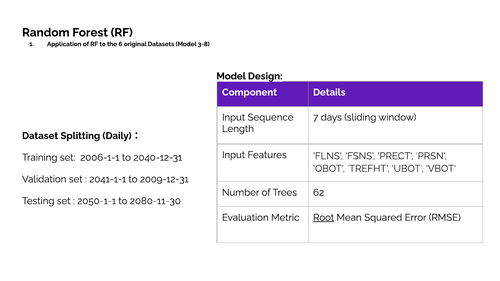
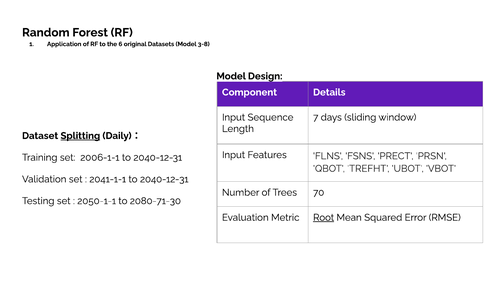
Splitting underline: none -> present (80, 136)
2041-1-1 to 2009-12-31: 2009-12-31 -> 2040-12-31 (164, 179)
62: 62 -> 70 (319, 193)
2080-11-30: 2080-11-30 -> 2080-71-30 (155, 201)
